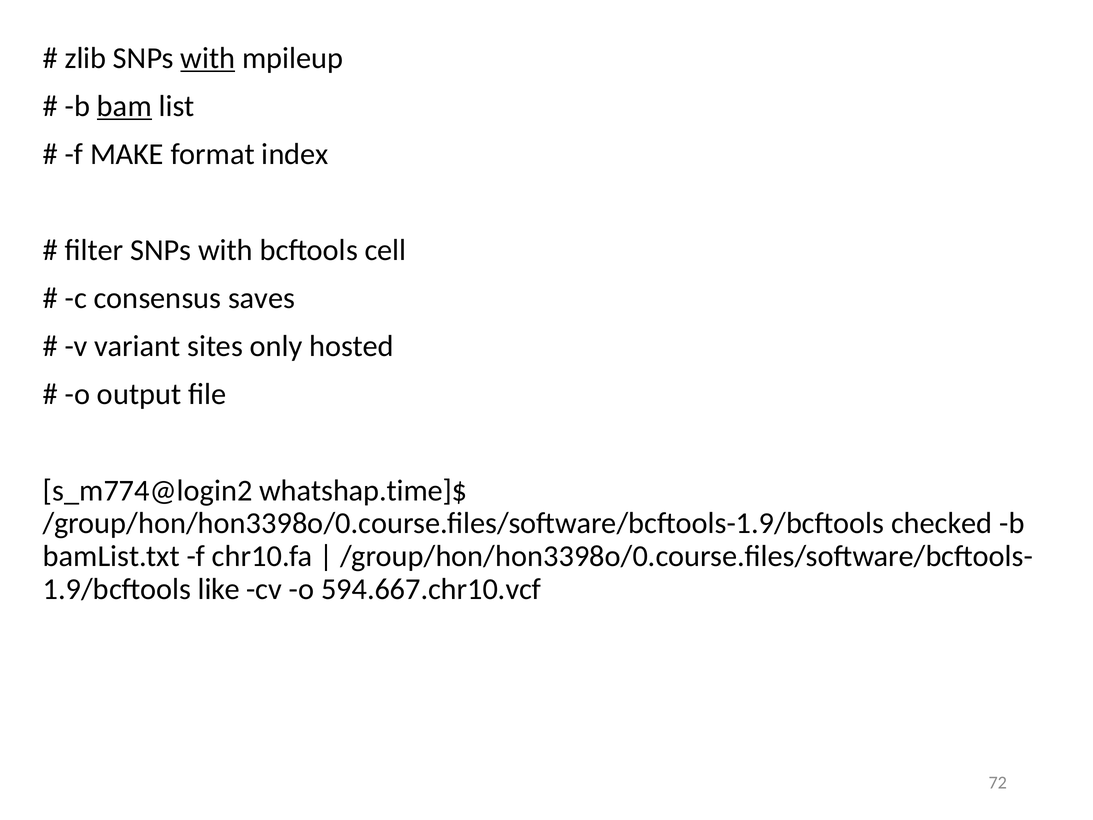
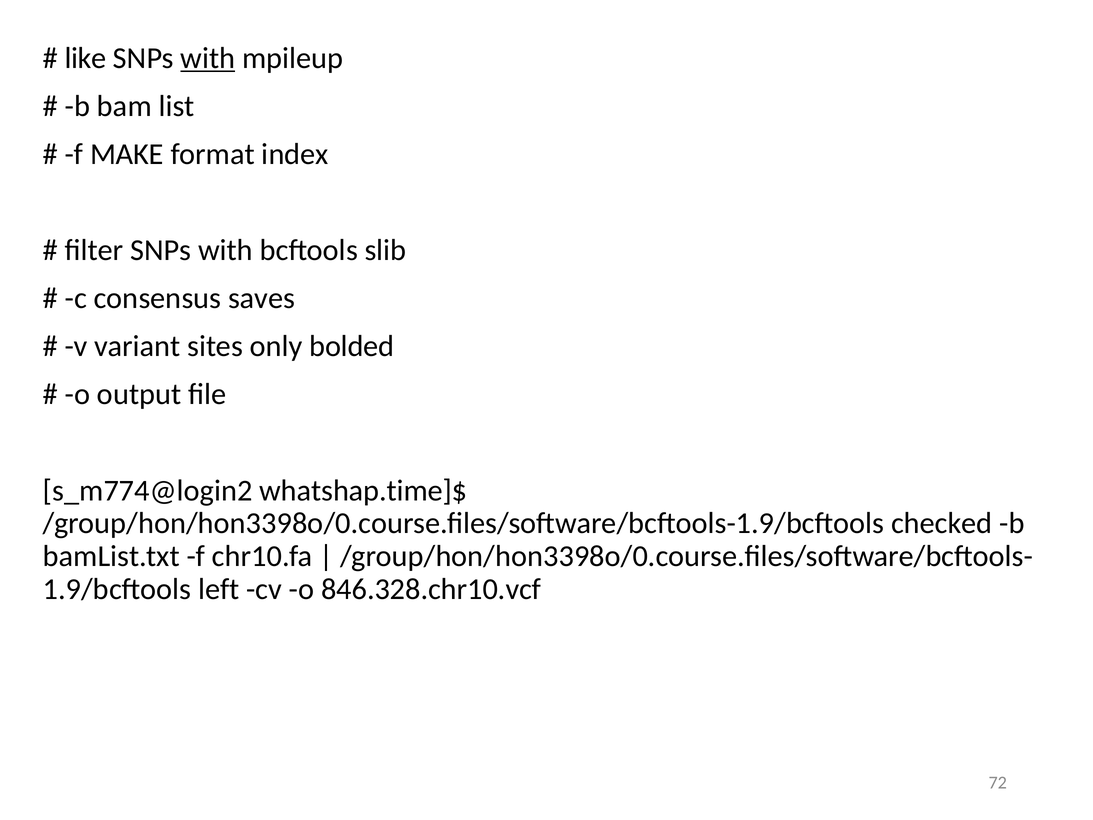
zlib: zlib -> like (86, 58)
bam underline: present -> none (124, 106)
cell: cell -> slib (385, 250)
hosted: hosted -> bolded (352, 346)
like: like -> left (219, 589)
594.667.chr10.vcf: 594.667.chr10.vcf -> 846.328.chr10.vcf (431, 589)
